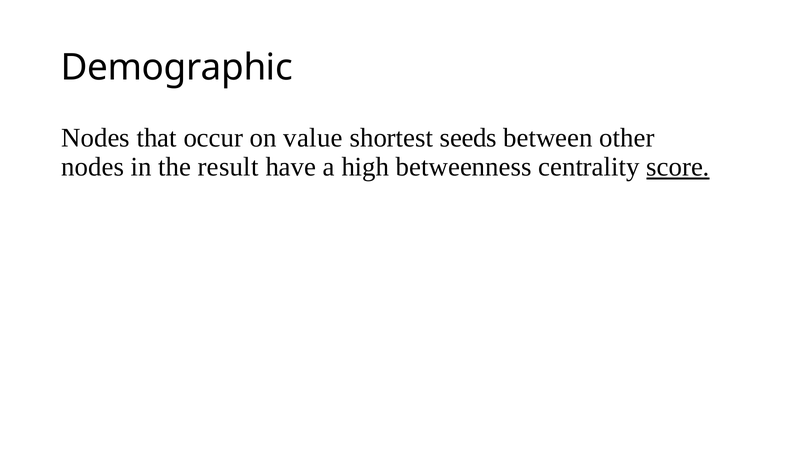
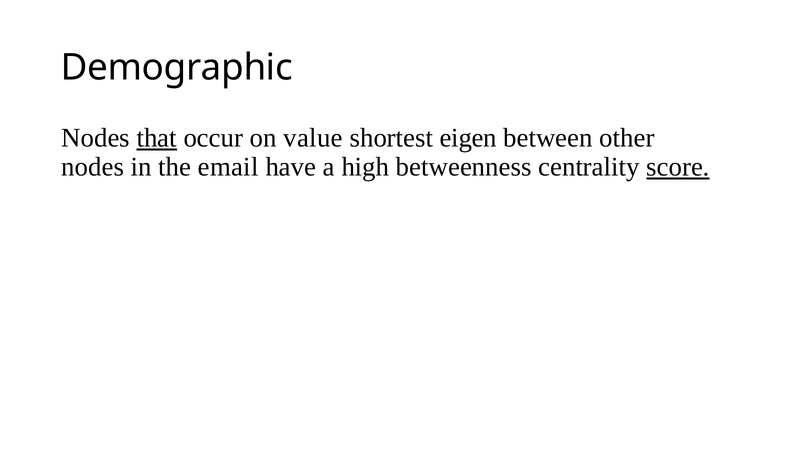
that underline: none -> present (157, 138)
seeds: seeds -> eigen (468, 138)
result: result -> email (228, 167)
